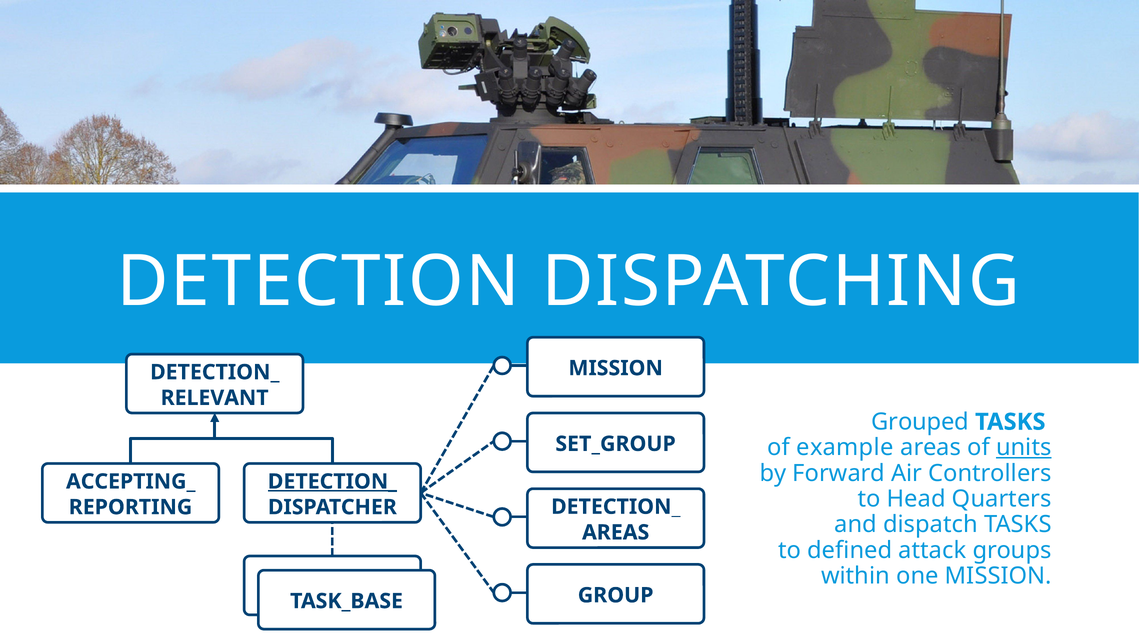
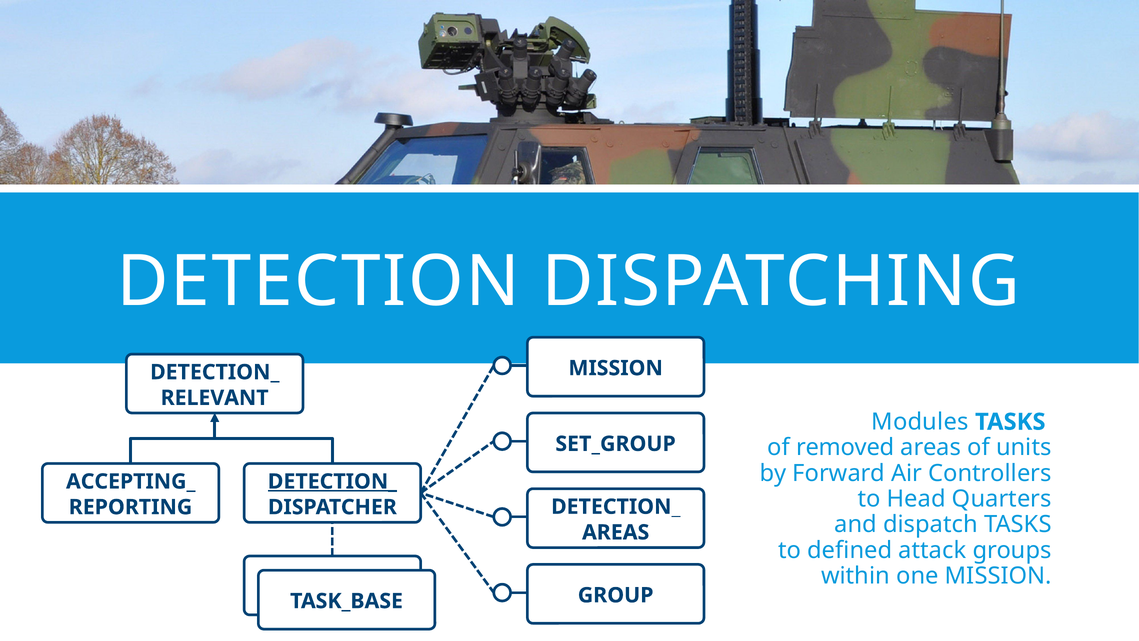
Grouped: Grouped -> Modules (920, 422)
example: example -> removed (845, 447)
units underline: present -> none (1024, 447)
